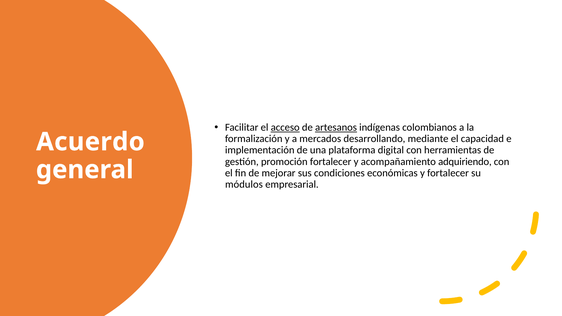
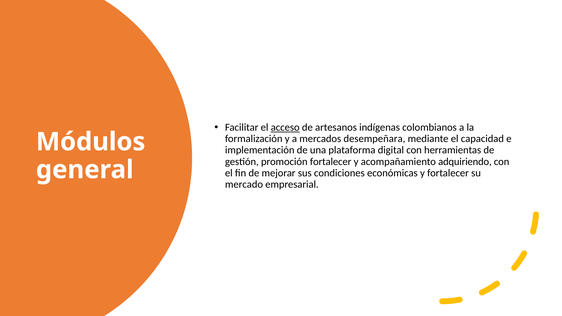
artesanos underline: present -> none (336, 127)
desarrollando: desarrollando -> desempeñara (374, 139)
Acuerdo: Acuerdo -> Módulos (91, 142)
módulos: módulos -> mercado (244, 184)
